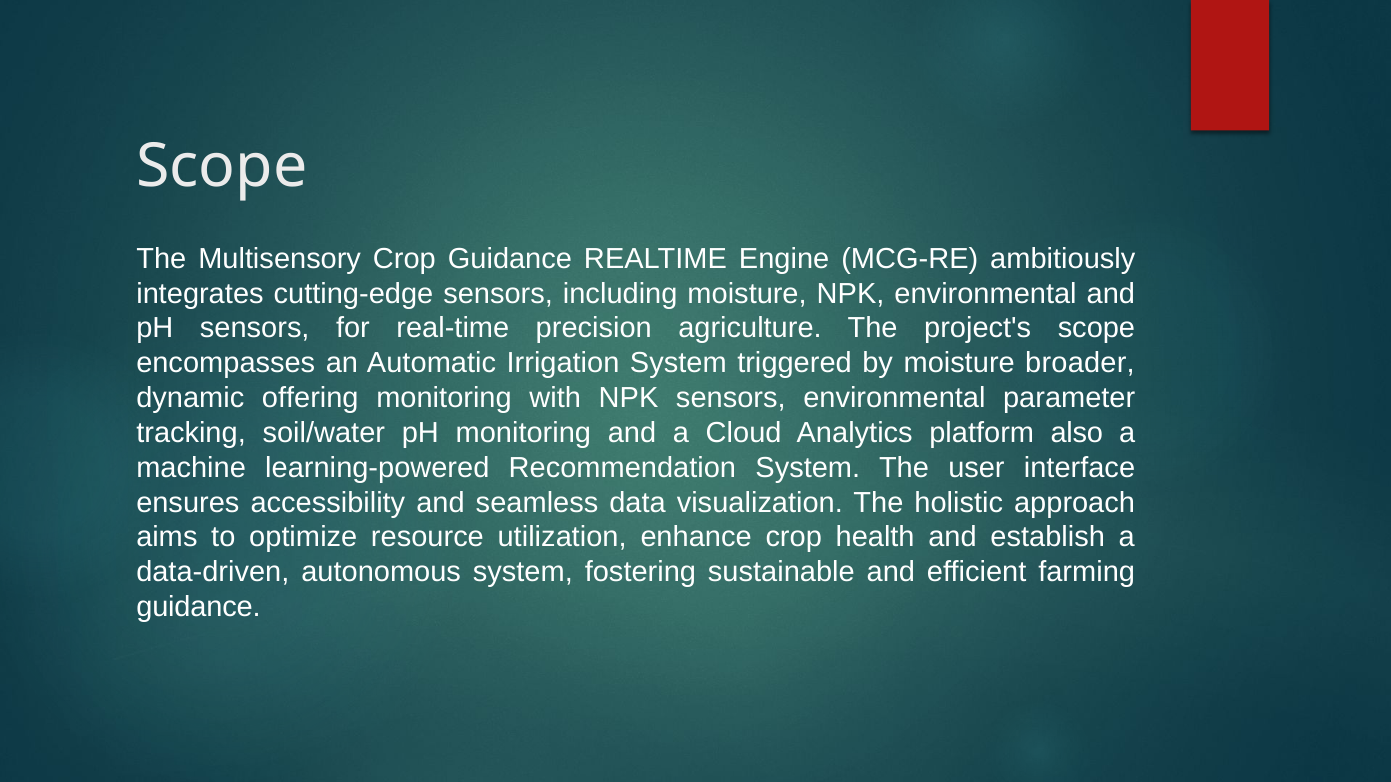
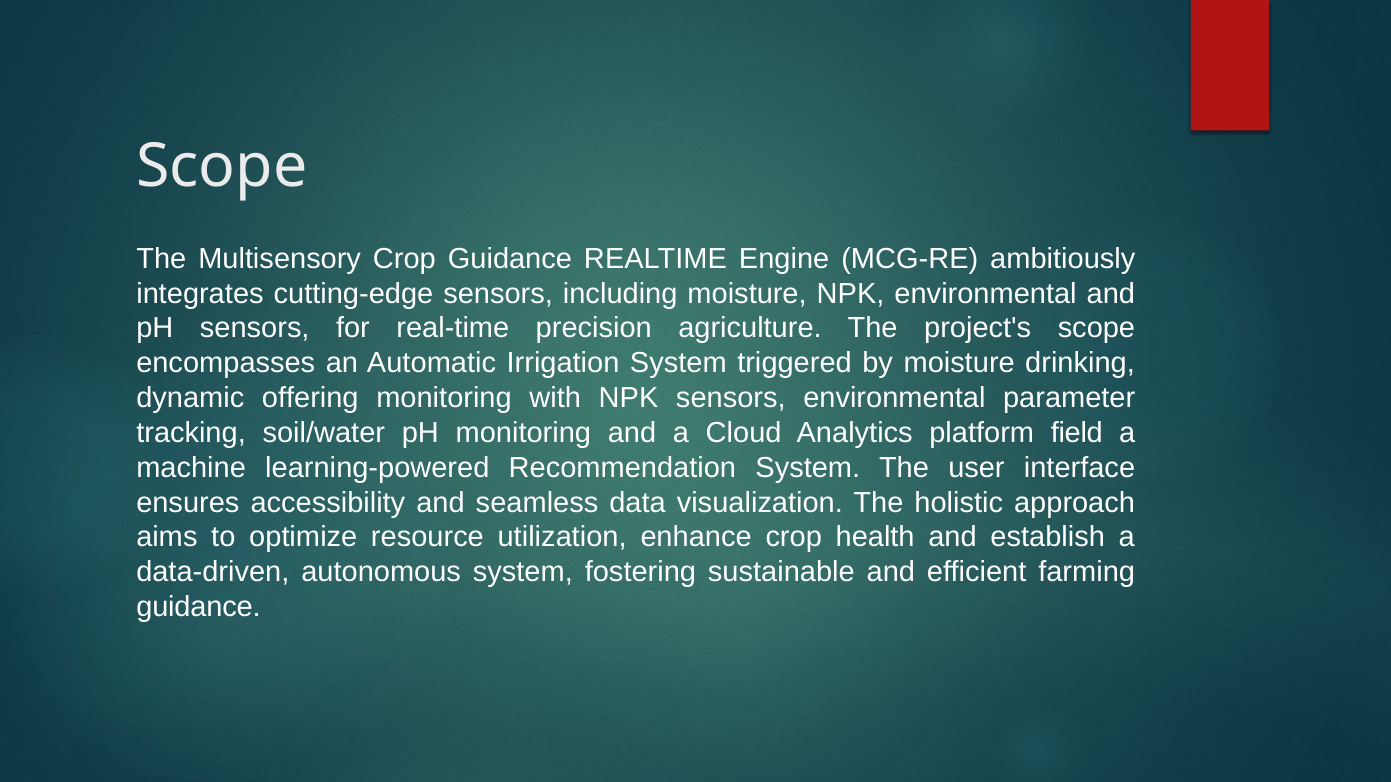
broader: broader -> drinking (1080, 363)
also: also -> field (1077, 433)
